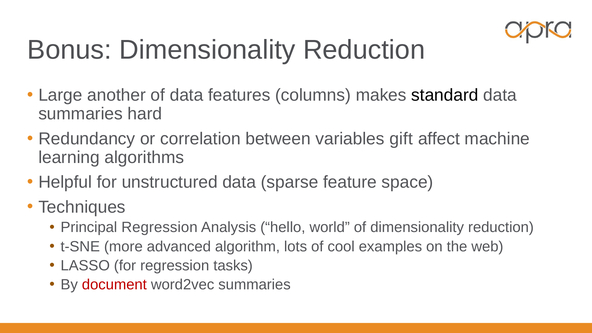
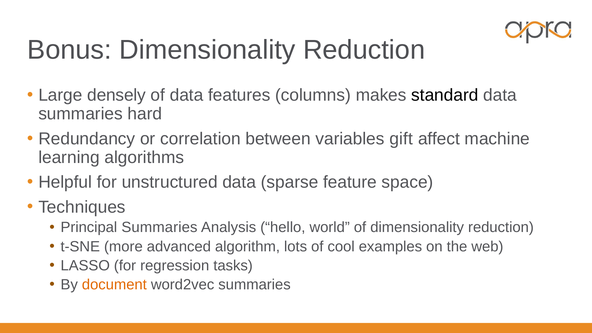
another: another -> densely (117, 95)
Principal Regression: Regression -> Summaries (159, 227)
document colour: red -> orange (114, 285)
